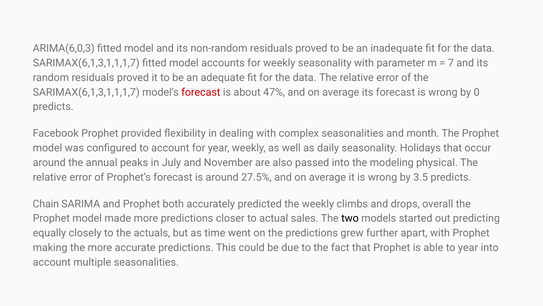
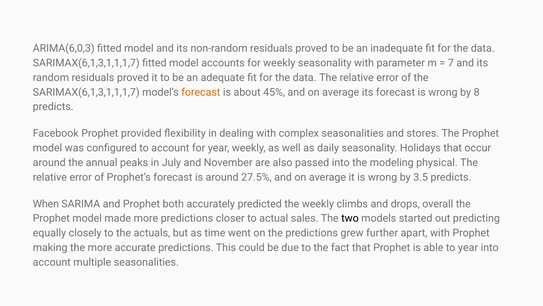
forecast colour: red -> orange (201, 92)
47%: 47% -> 45% (274, 92)
0: 0 -> 8 (477, 92)
month: month -> stores (423, 133)
Chain: Chain -> When (46, 204)
